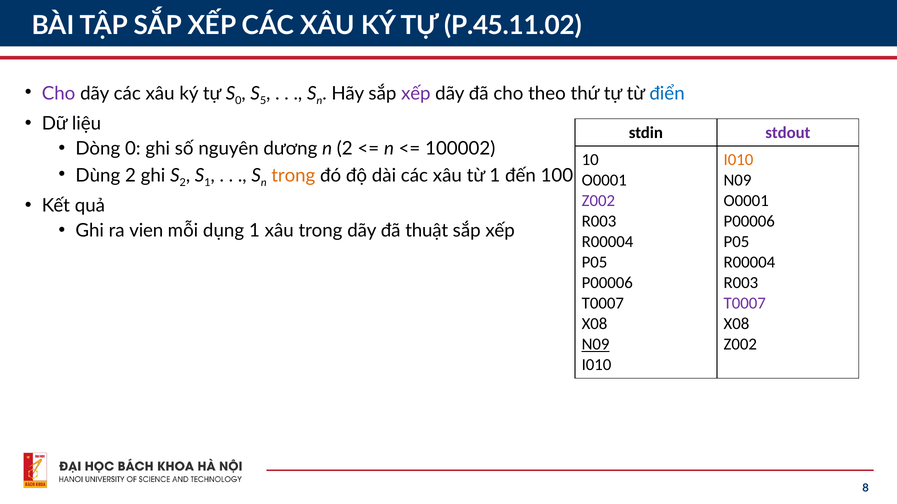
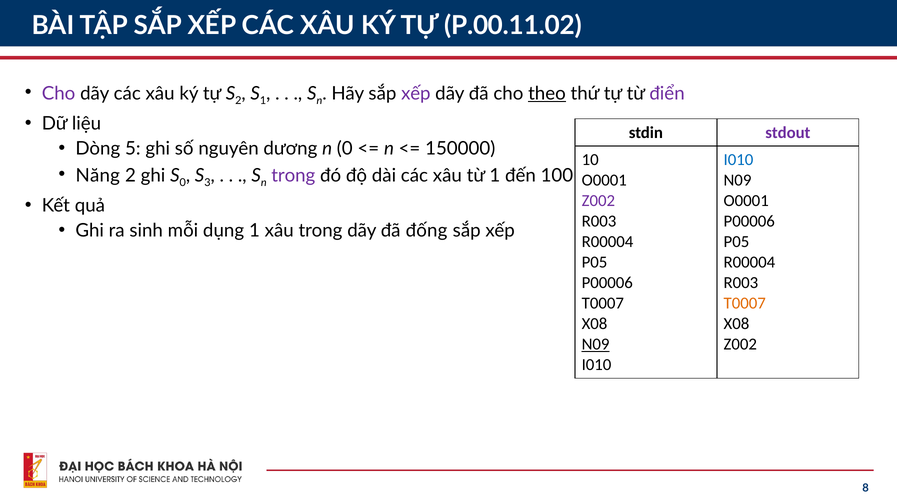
P.45.11.02: P.45.11.02 -> P.00.11.02 (513, 26)
0: 0 -> 2 (238, 101)
5: 5 -> 1 (263, 101)
theo underline: none -> present (547, 94)
điển colour: blue -> purple (667, 94)
Dòng 0: 0 -> 5 (133, 149)
n 2: 2 -> 0 (345, 149)
100002: 100002 -> 150000 (460, 149)
I010 colour: orange -> blue (738, 160)
Dùng: Dùng -> Năng (98, 176)
2: 2 -> 0 (183, 183)
1: 1 -> 3 (207, 183)
trong colour: orange -> purple (293, 176)
vien: vien -> sinh (146, 231)
thuật: thuật -> đống (427, 231)
T0007 colour: purple -> orange (745, 304)
